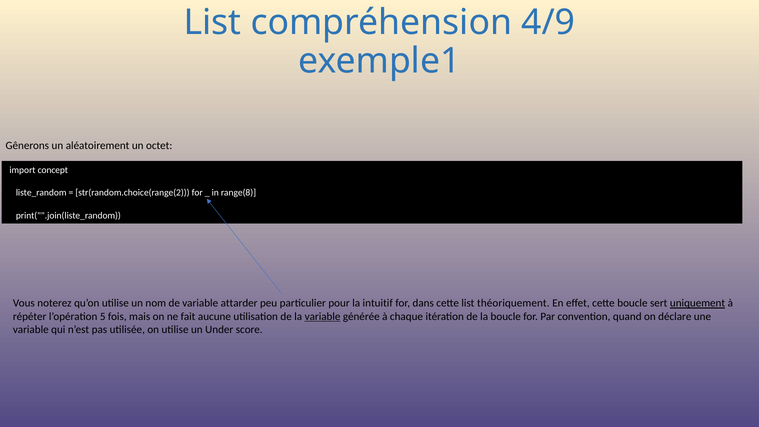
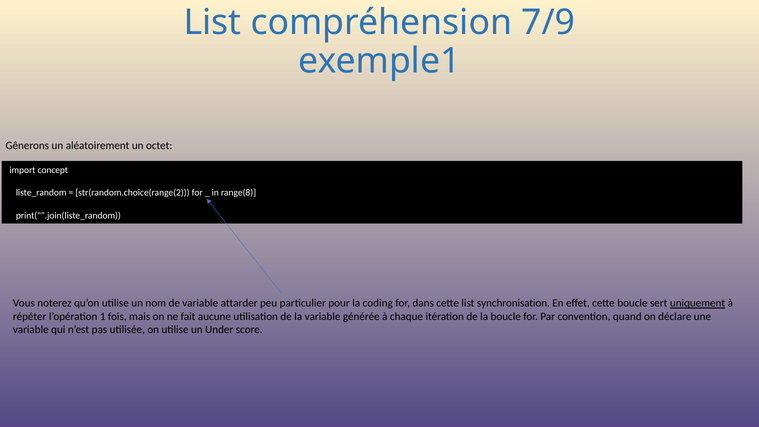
4/9: 4/9 -> 7/9 (548, 22)
intuitif: intuitif -> coding (378, 303)
théoriquement: théoriquement -> synchronisation (513, 303)
5: 5 -> 1 (103, 316)
variable underline: present -> none (323, 316)
